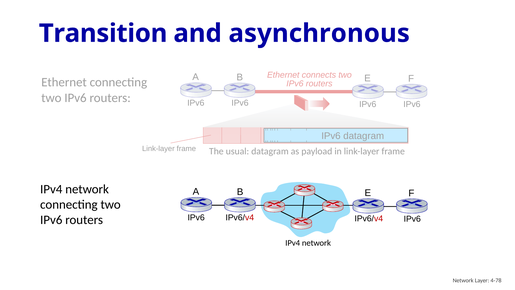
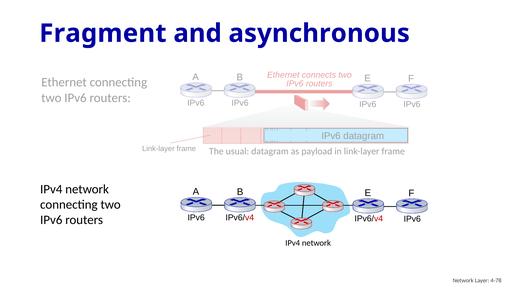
Transition: Transition -> Fragment (103, 33)
